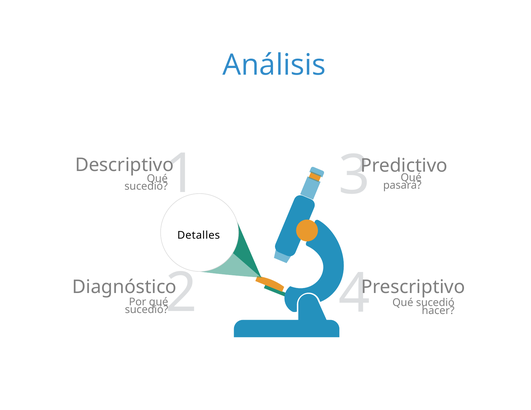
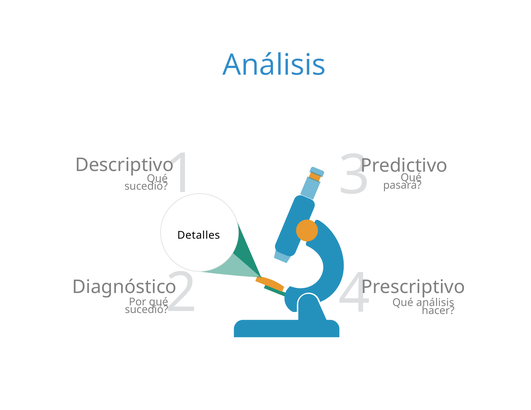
sucedió: sucedió -> análisis (435, 303)
